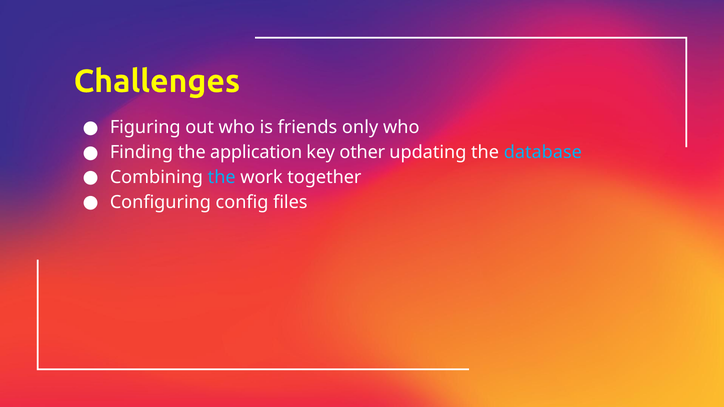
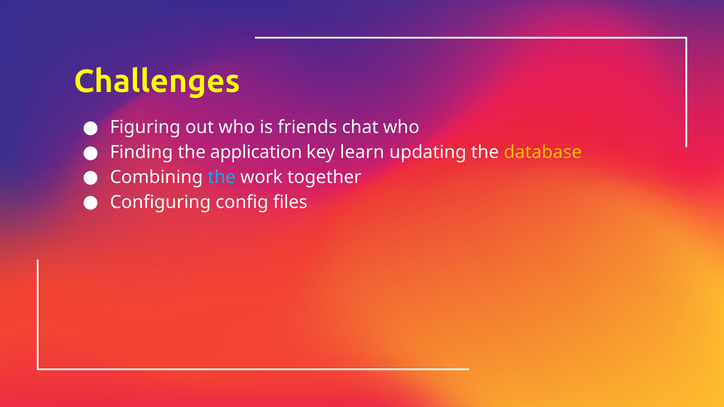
only: only -> chat (360, 127)
other: other -> learn (362, 152)
database colour: light blue -> yellow (543, 152)
